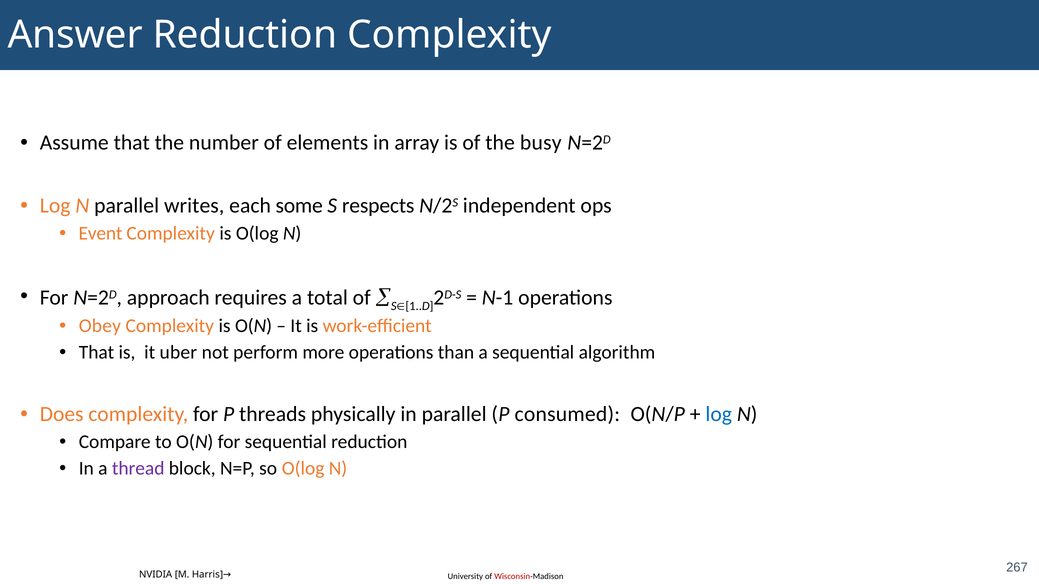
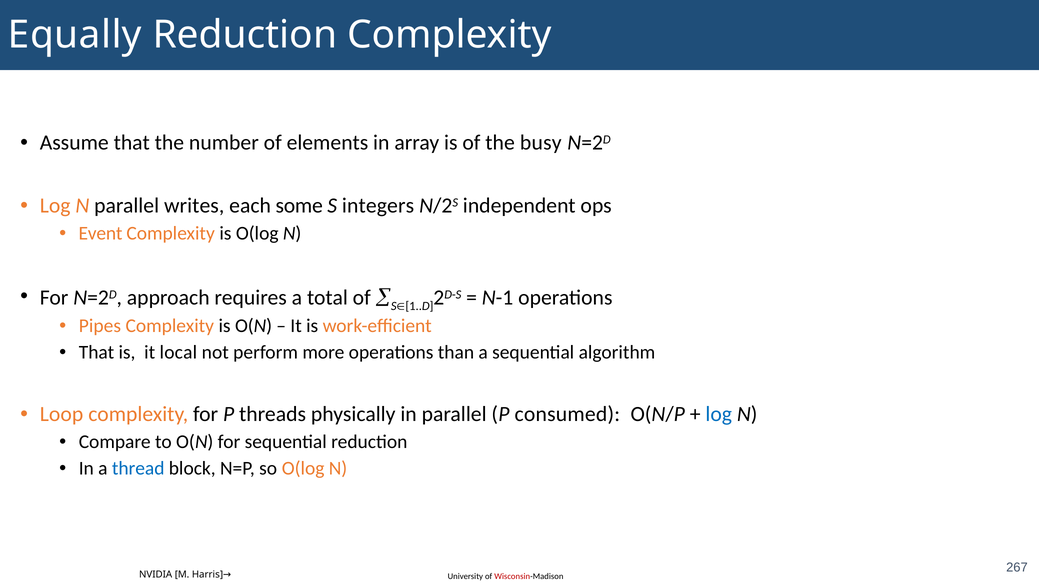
Answer: Answer -> Equally (75, 35)
respects: respects -> integers (378, 206)
Obey: Obey -> Pipes (100, 326)
uber: uber -> local (178, 353)
Does: Does -> Loop (62, 415)
thread colour: purple -> blue (138, 469)
